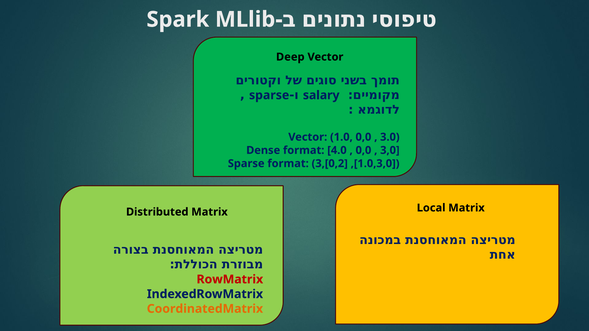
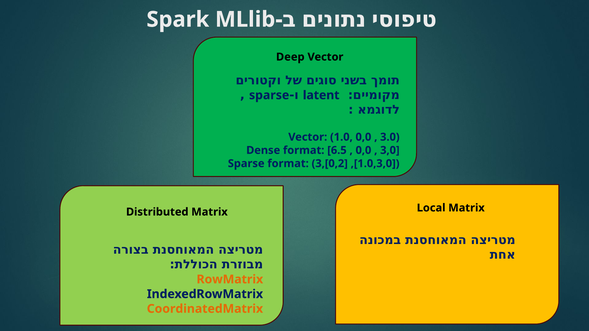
salary: salary -> latent (321, 95)
4.0: 4.0 -> 6.5 (337, 150)
RowMatrix colour: red -> orange (230, 280)
